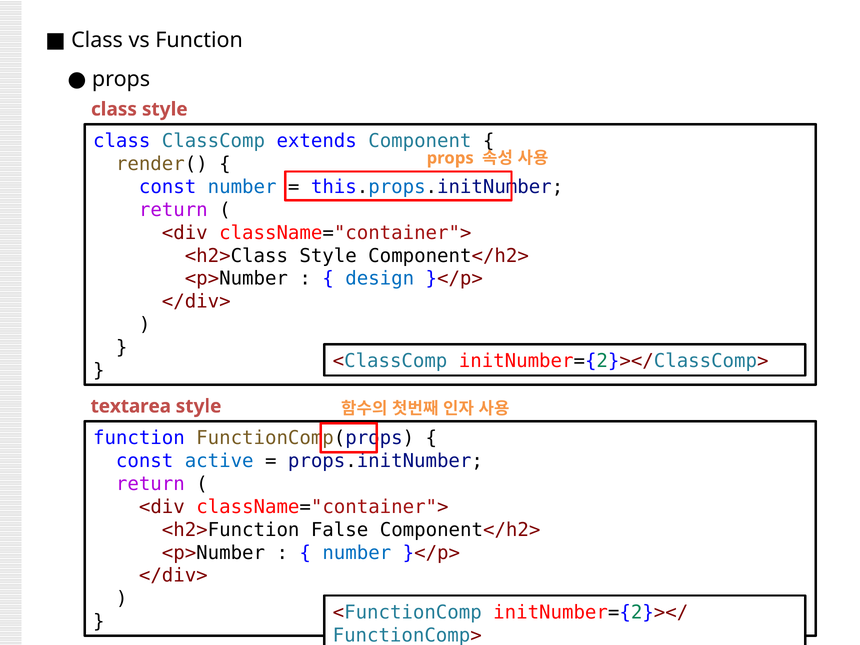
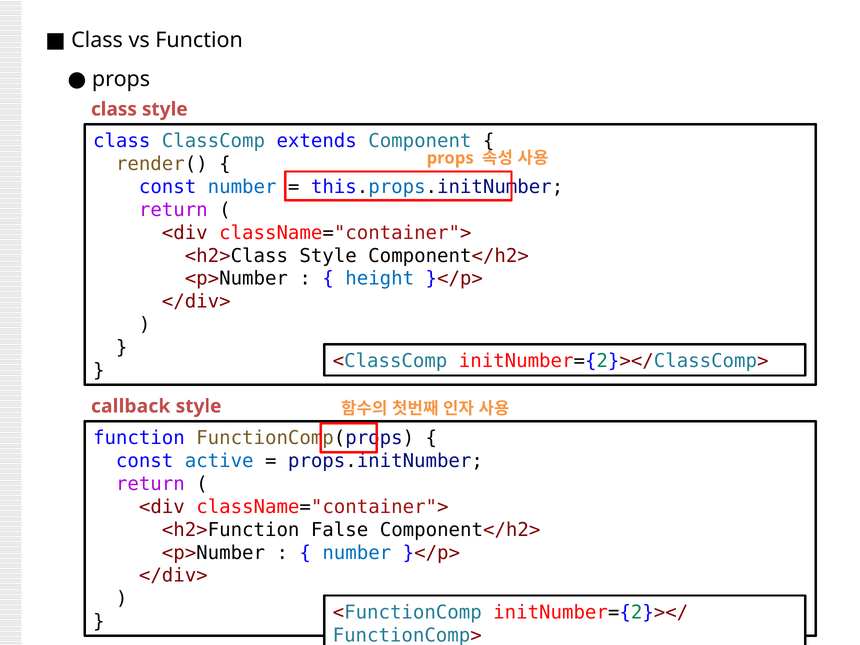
design: design -> height (380, 279)
textarea: textarea -> callback (131, 406)
